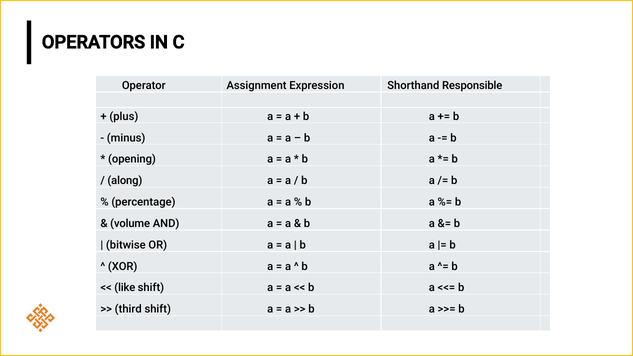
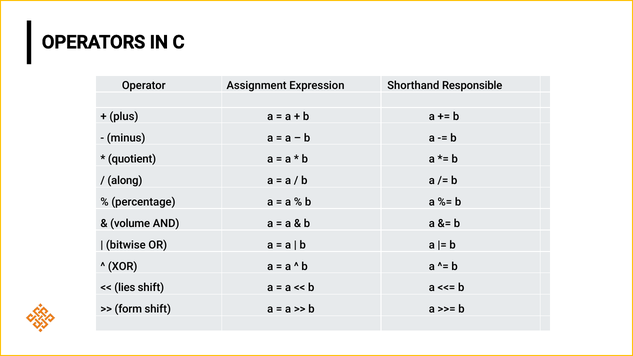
opening: opening -> quotient (132, 159)
like: like -> lies (125, 288)
third: third -> form (128, 309)
